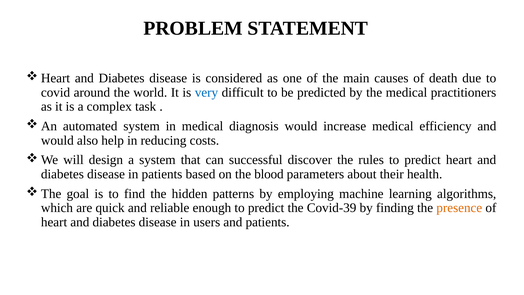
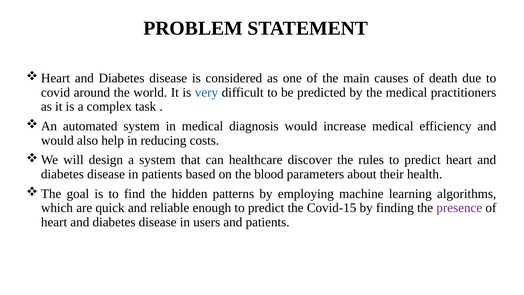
successful: successful -> healthcare (256, 160)
Covid-39: Covid-39 -> Covid-15 (332, 208)
presence colour: orange -> purple (459, 208)
